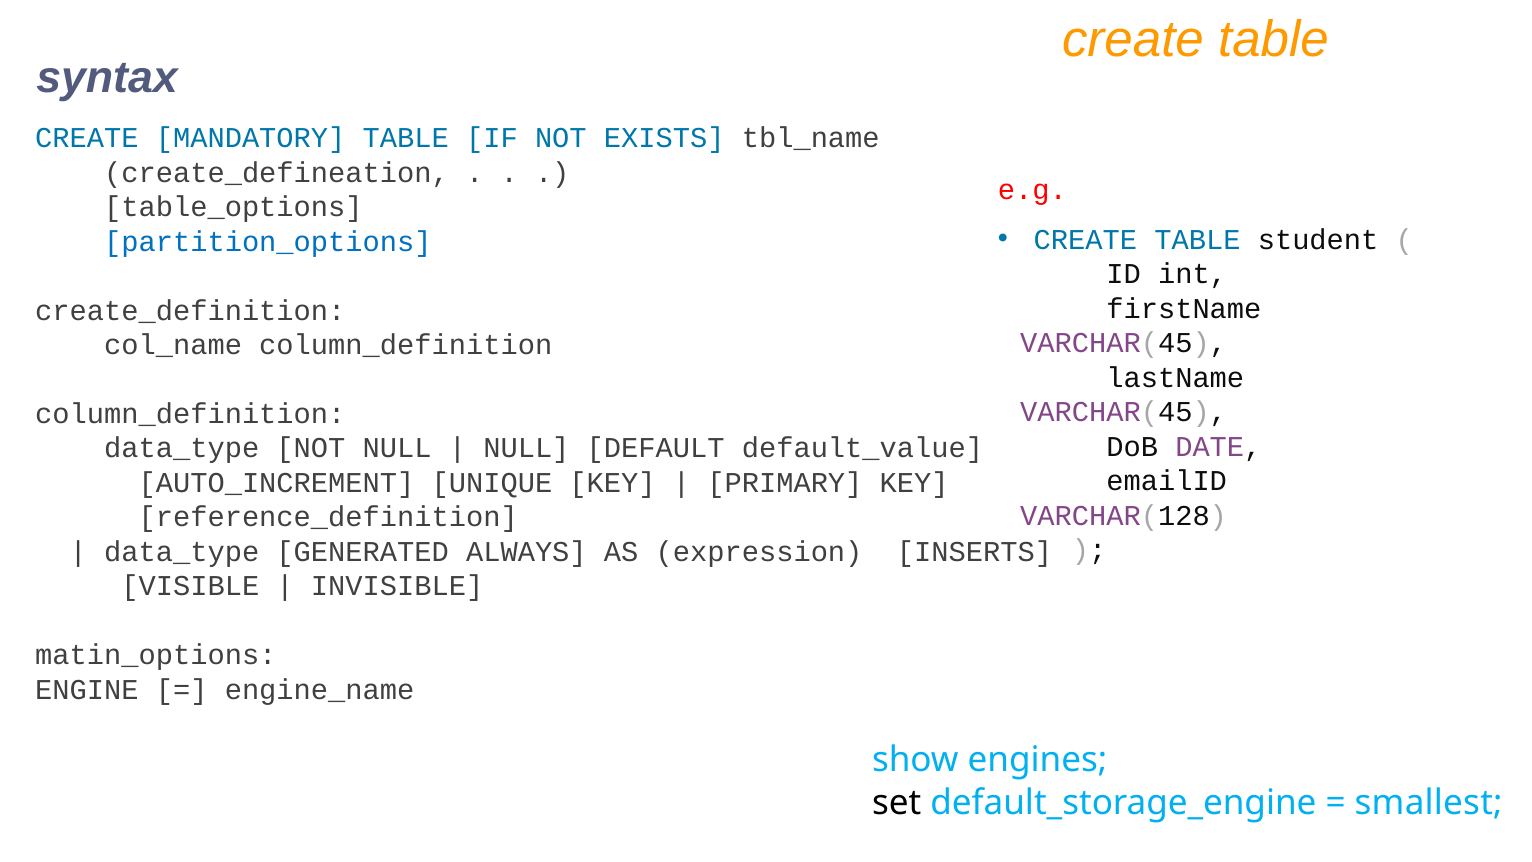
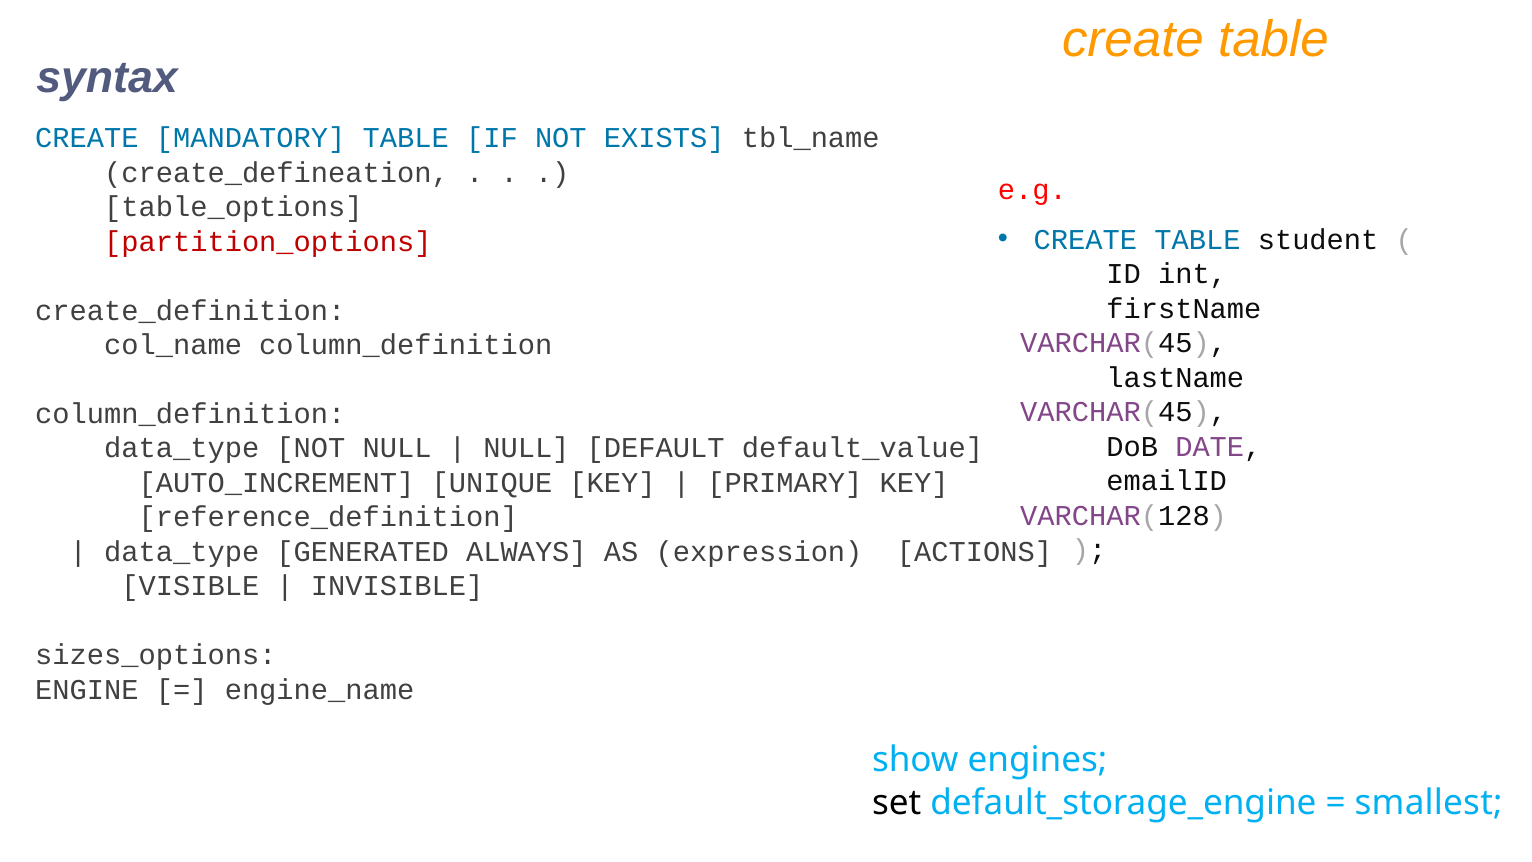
partition_options colour: blue -> red (268, 241)
INSERTS: INSERTS -> ACTIONS (974, 552)
matin_options: matin_options -> sizes_options (156, 655)
